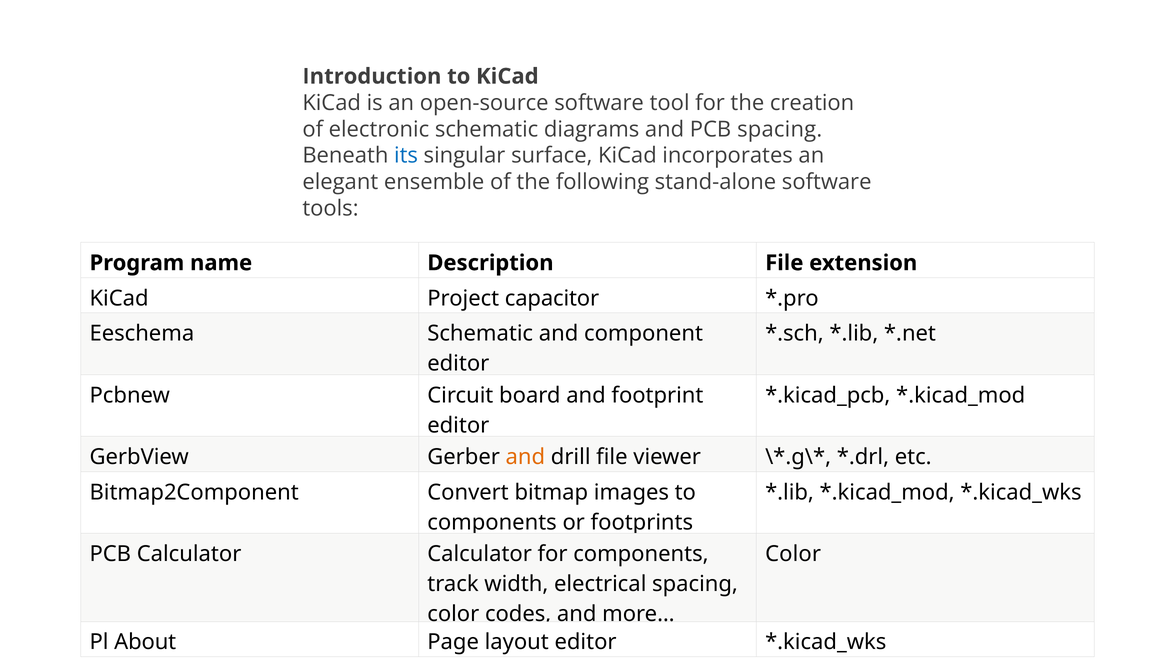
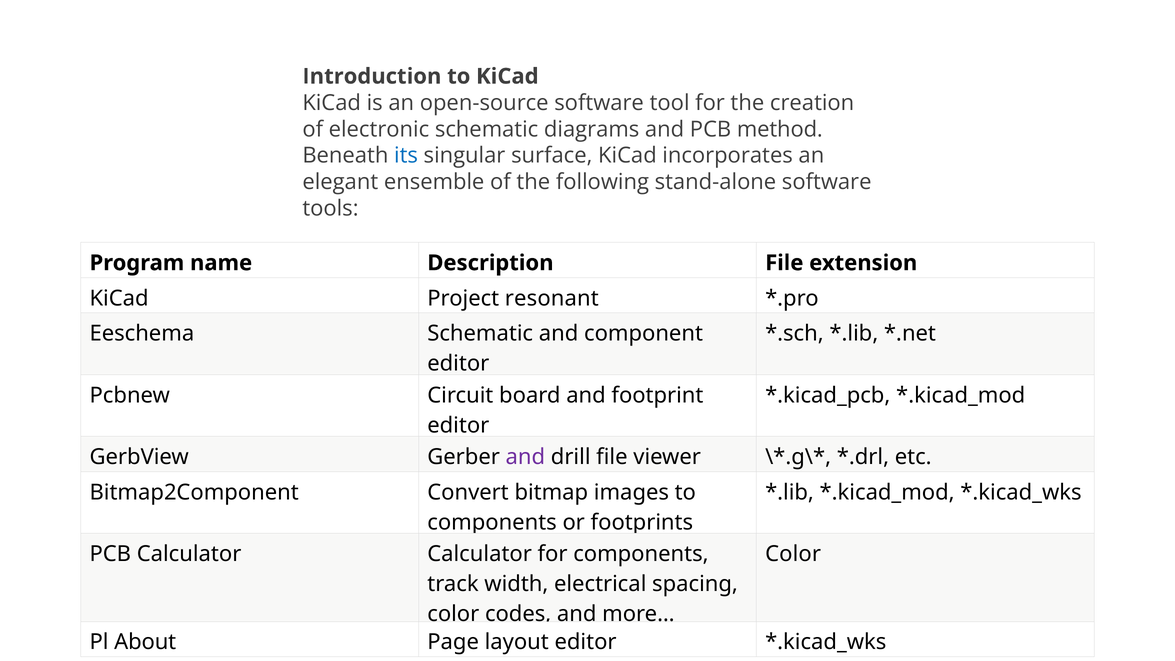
PCB spacing: spacing -> method (780, 129)
capacitor: capacitor -> resonant (552, 298)
and colour: orange -> purple (525, 457)
